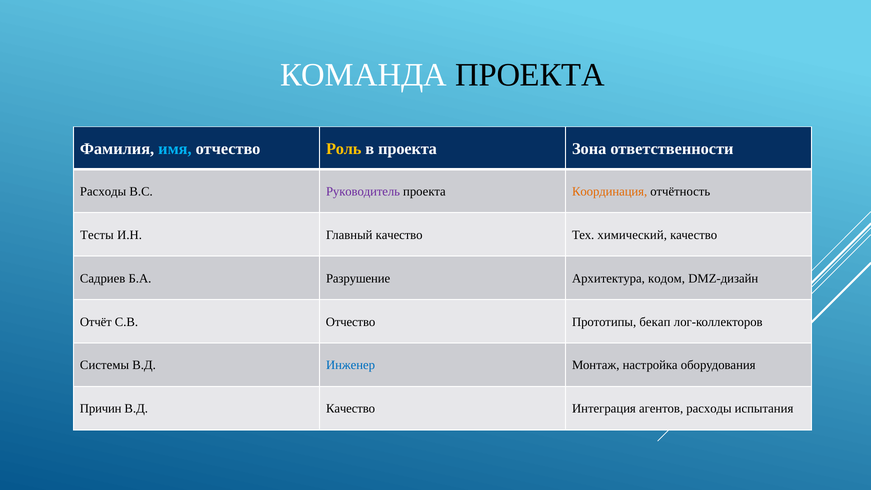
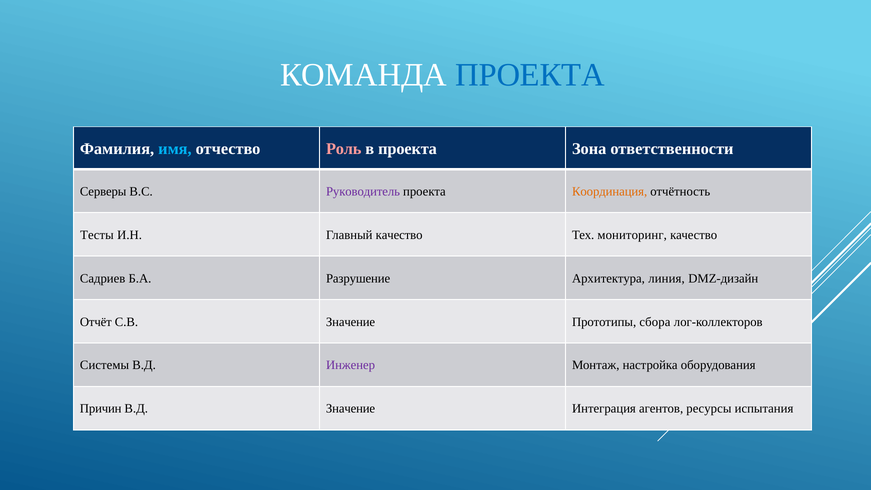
ПРОЕКТА colour: black -> blue (530, 75)
Роль colour: yellow -> pink (344, 149)
Расходы: Расходы -> Серверы (103, 191)
химический: химический -> мониторинг (632, 235)
кодом: кодом -> линия (667, 278)
С.В Отчество: Отчество -> Значение (351, 322)
бекап: бекап -> сбора (655, 322)
Инженер colour: blue -> purple (351, 365)
В.Д Качество: Качество -> Значение (351, 409)
агентов расходы: расходы -> ресурсы (709, 409)
